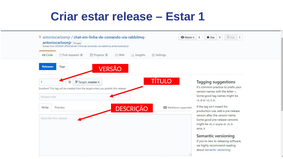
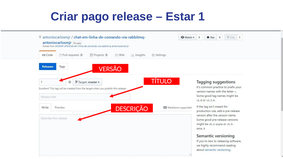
Criar estar: estar -> pago (95, 17)
